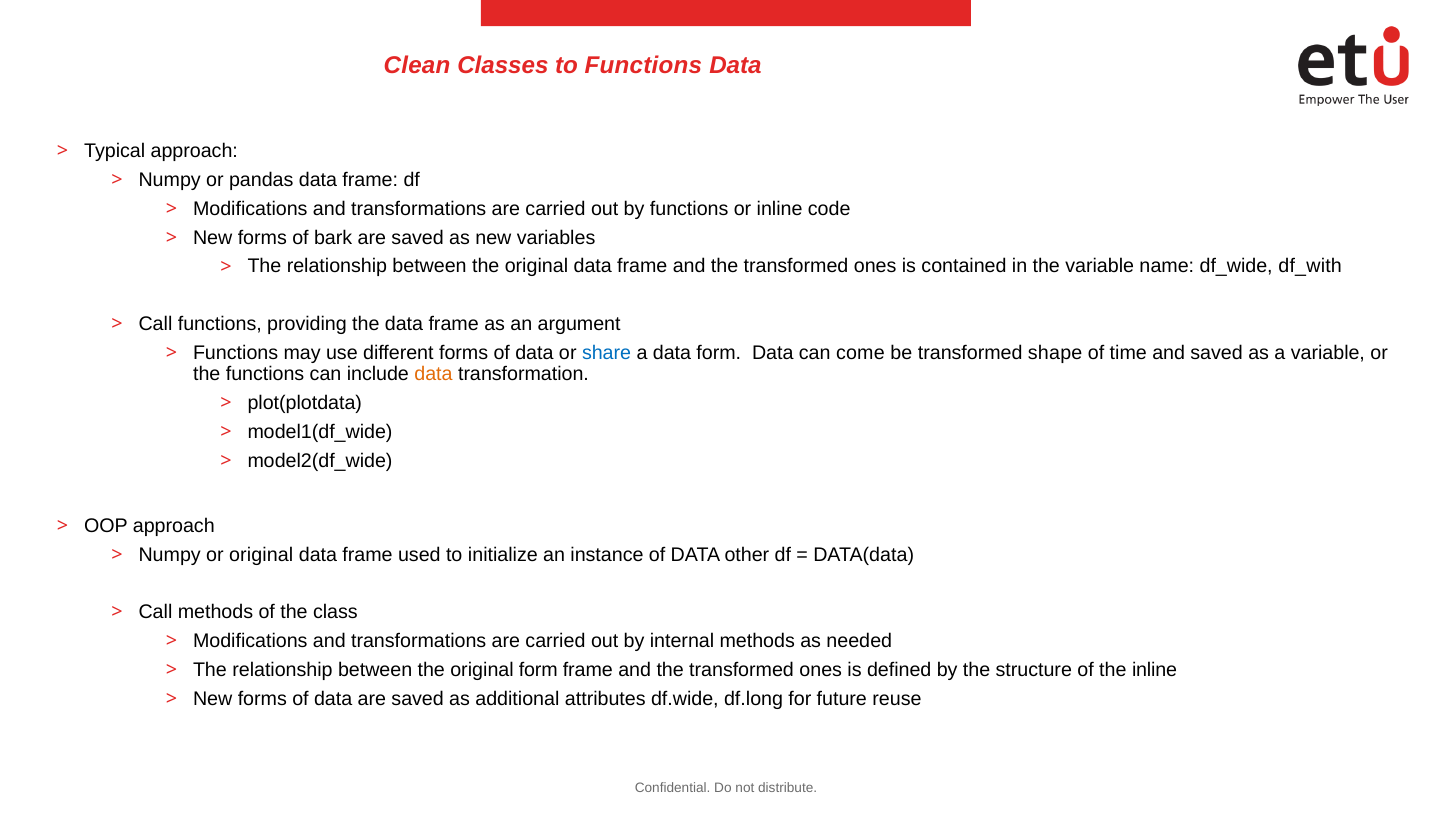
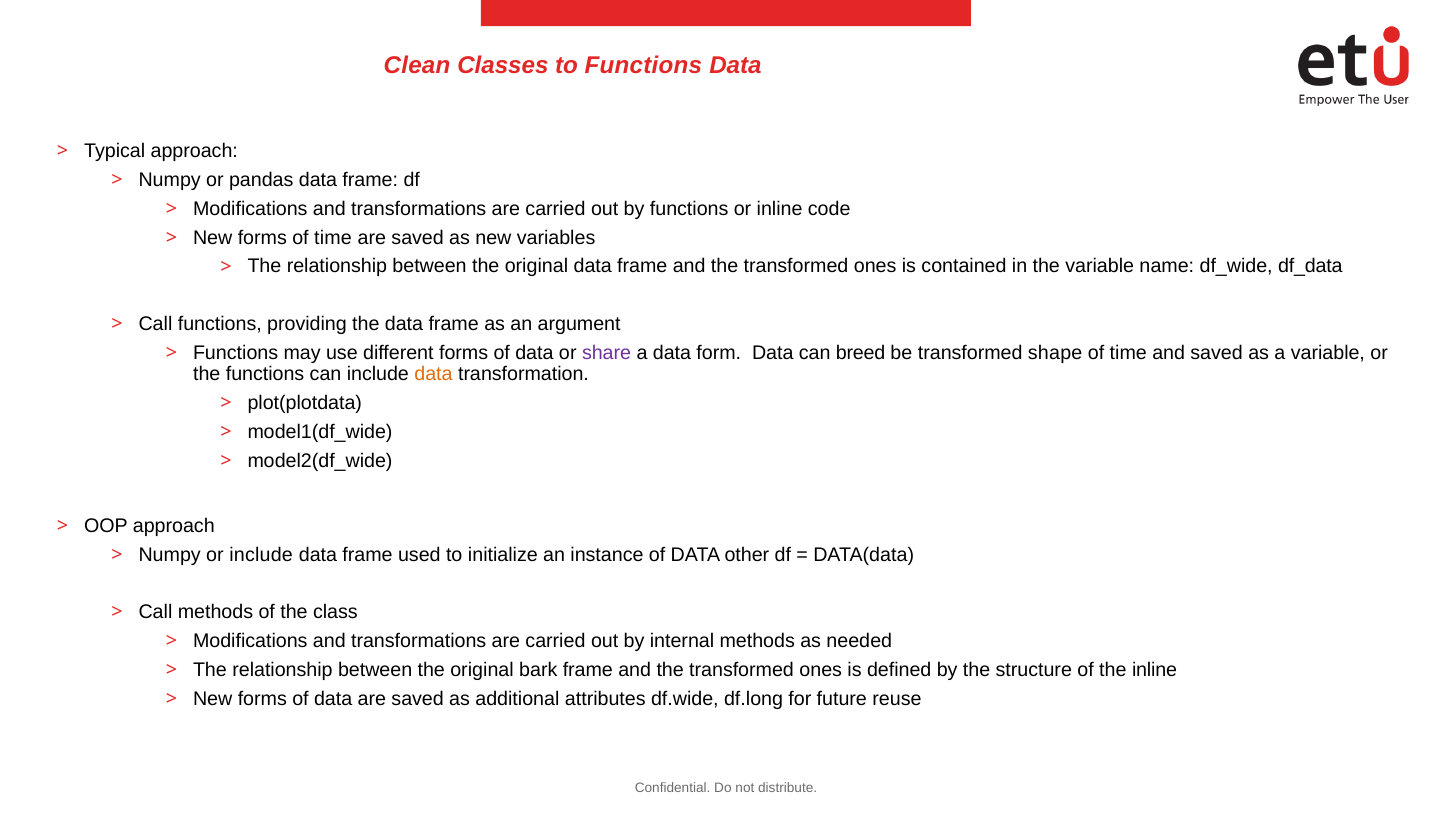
forms of bark: bark -> time (333, 238)
df_with: df_with -> df_data (1310, 266)
share colour: blue -> purple (607, 353)
come: come -> breed (861, 353)
or original: original -> include (261, 554)
original form: form -> bark (538, 670)
